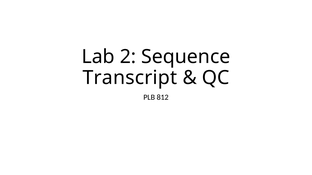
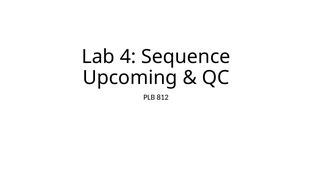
2: 2 -> 4 (128, 57)
Transcript: Transcript -> Upcoming (130, 78)
